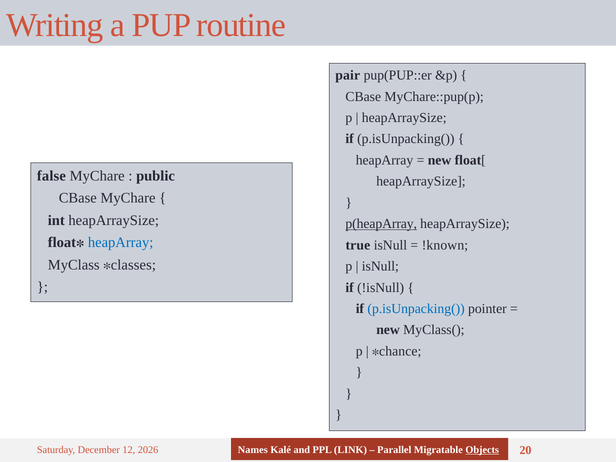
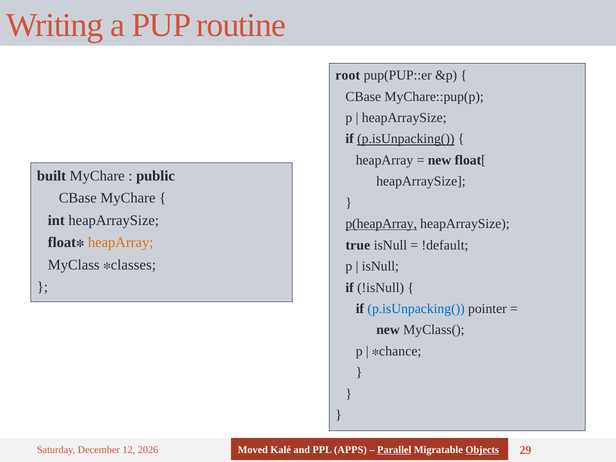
pair: pair -> root (348, 75)
p.isUnpacking( underline: none -> present (406, 139)
false: false -> built (51, 176)
heapArray colour: blue -> orange (121, 242)
!known: !known -> !default (445, 245)
Names: Names -> Moved (253, 450)
LINK: LINK -> APPS (350, 450)
Parallel underline: none -> present (394, 450)
20: 20 -> 29 (525, 450)
